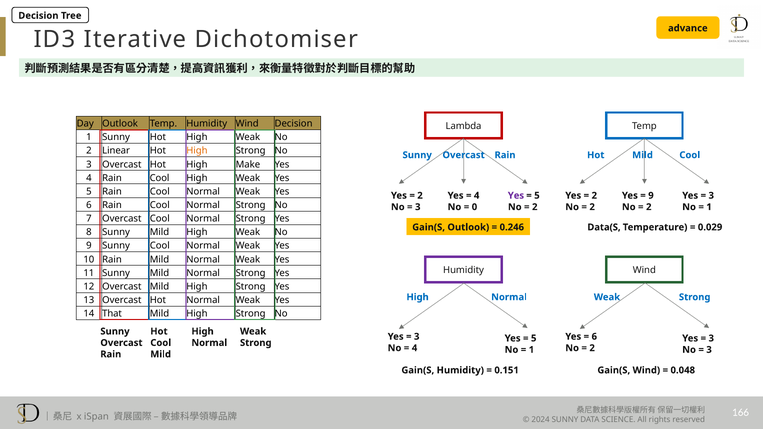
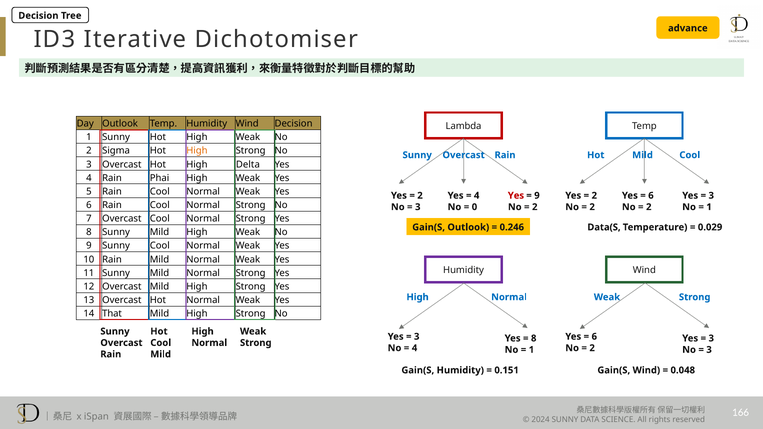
Linear: Linear -> Sigma (116, 151)
Make: Make -> Delta (248, 164)
4 Rain Cool: Cool -> Phai (160, 178)
Yes colour: purple -> red (516, 196)
5: 5 -> 9 (537, 196)
9: 9 -> 6 (651, 196)
5: 5 -> 8 (534, 338)
